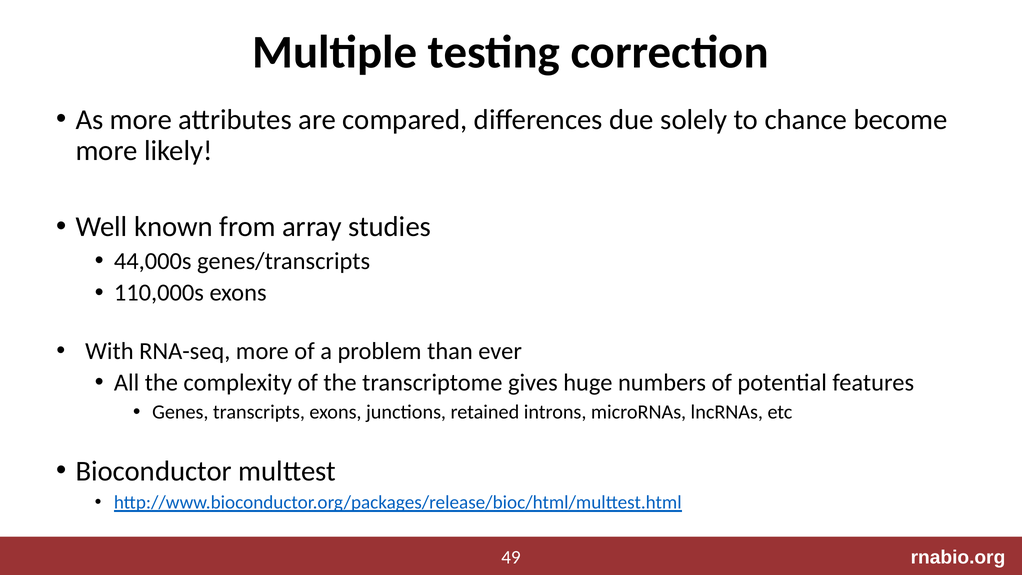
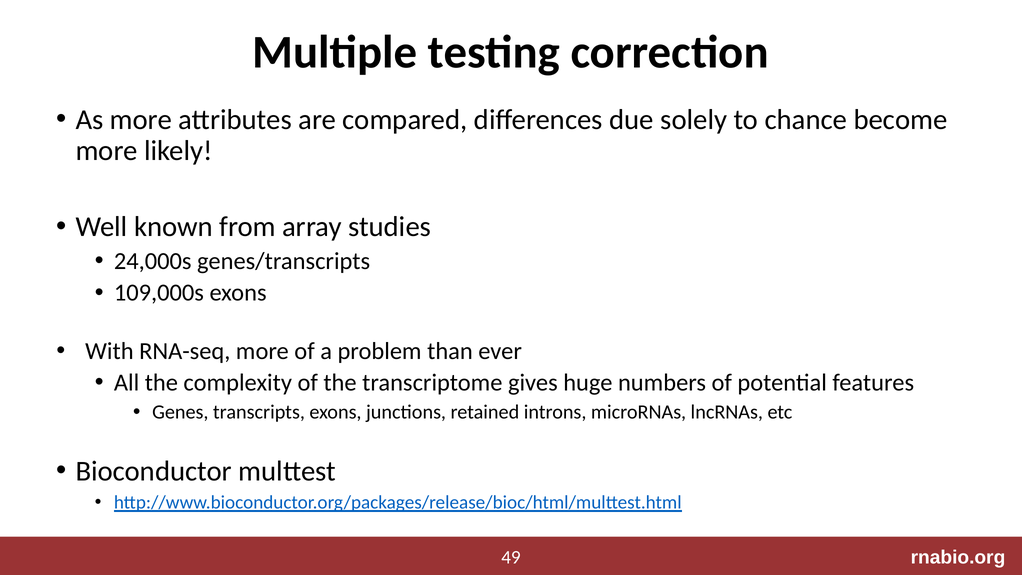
44,000s: 44,000s -> 24,000s (153, 261)
110,000s: 110,000s -> 109,000s (159, 293)
